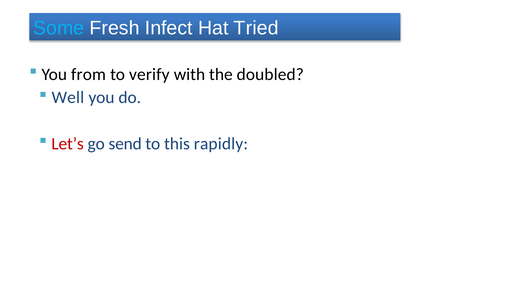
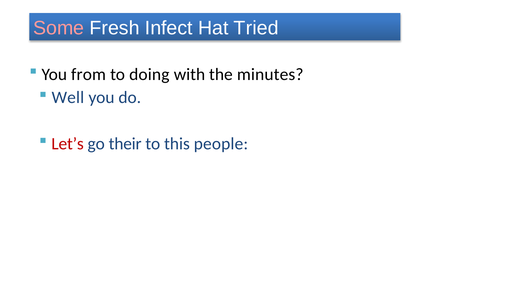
Some colour: light blue -> pink (59, 28)
verify: verify -> doing (149, 74)
doubled: doubled -> minutes (270, 74)
send: send -> their (125, 144)
rapidly: rapidly -> people (221, 144)
